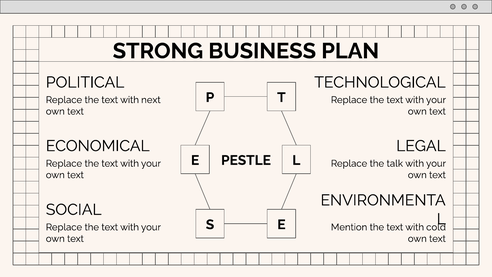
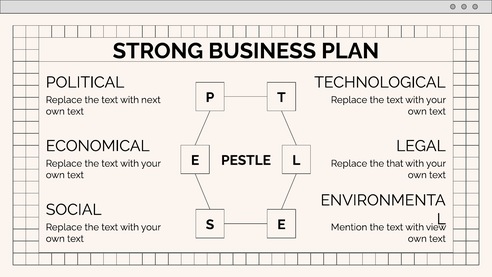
talk: talk -> that (395, 163)
cold: cold -> view (436, 227)
